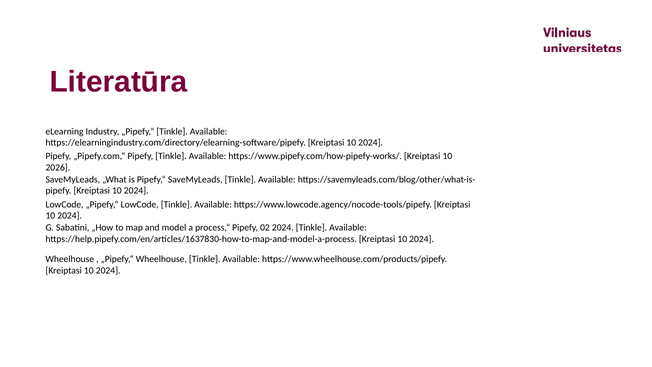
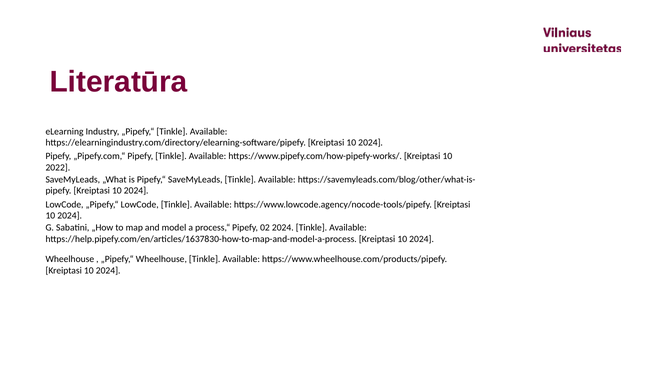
2026: 2026 -> 2022 (58, 167)
